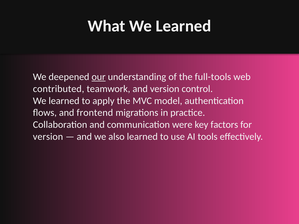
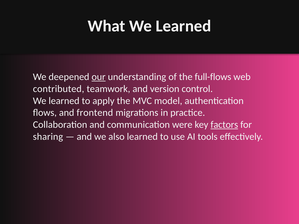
full-tools: full-tools -> full-flows (213, 77)
factors underline: none -> present (224, 125)
version: version -> sharing (48, 137)
